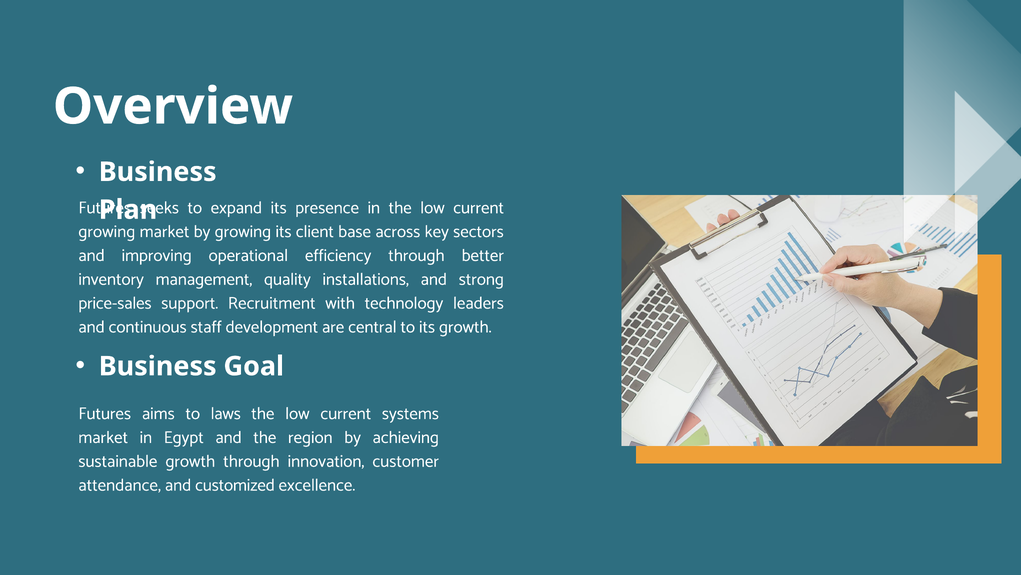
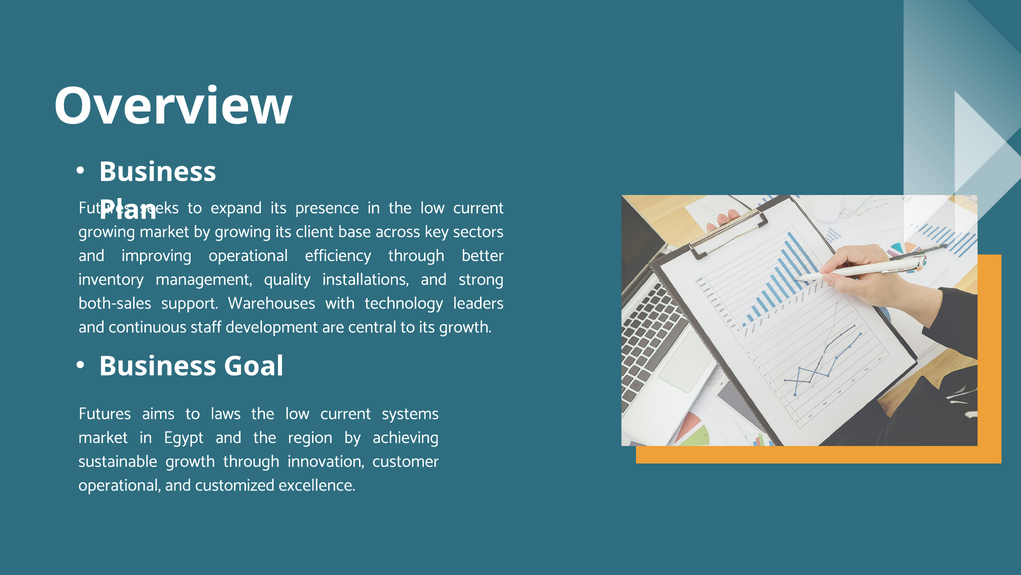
price-sales: price-sales -> both-sales (115, 303)
Recruitment: Recruitment -> Warehouses (272, 303)
attendance: attendance -> operational (120, 484)
